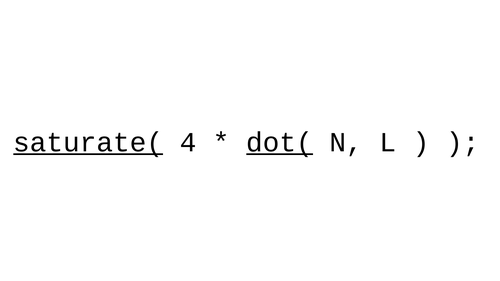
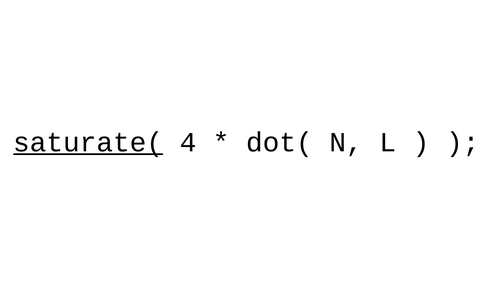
dot( underline: present -> none (280, 142)
